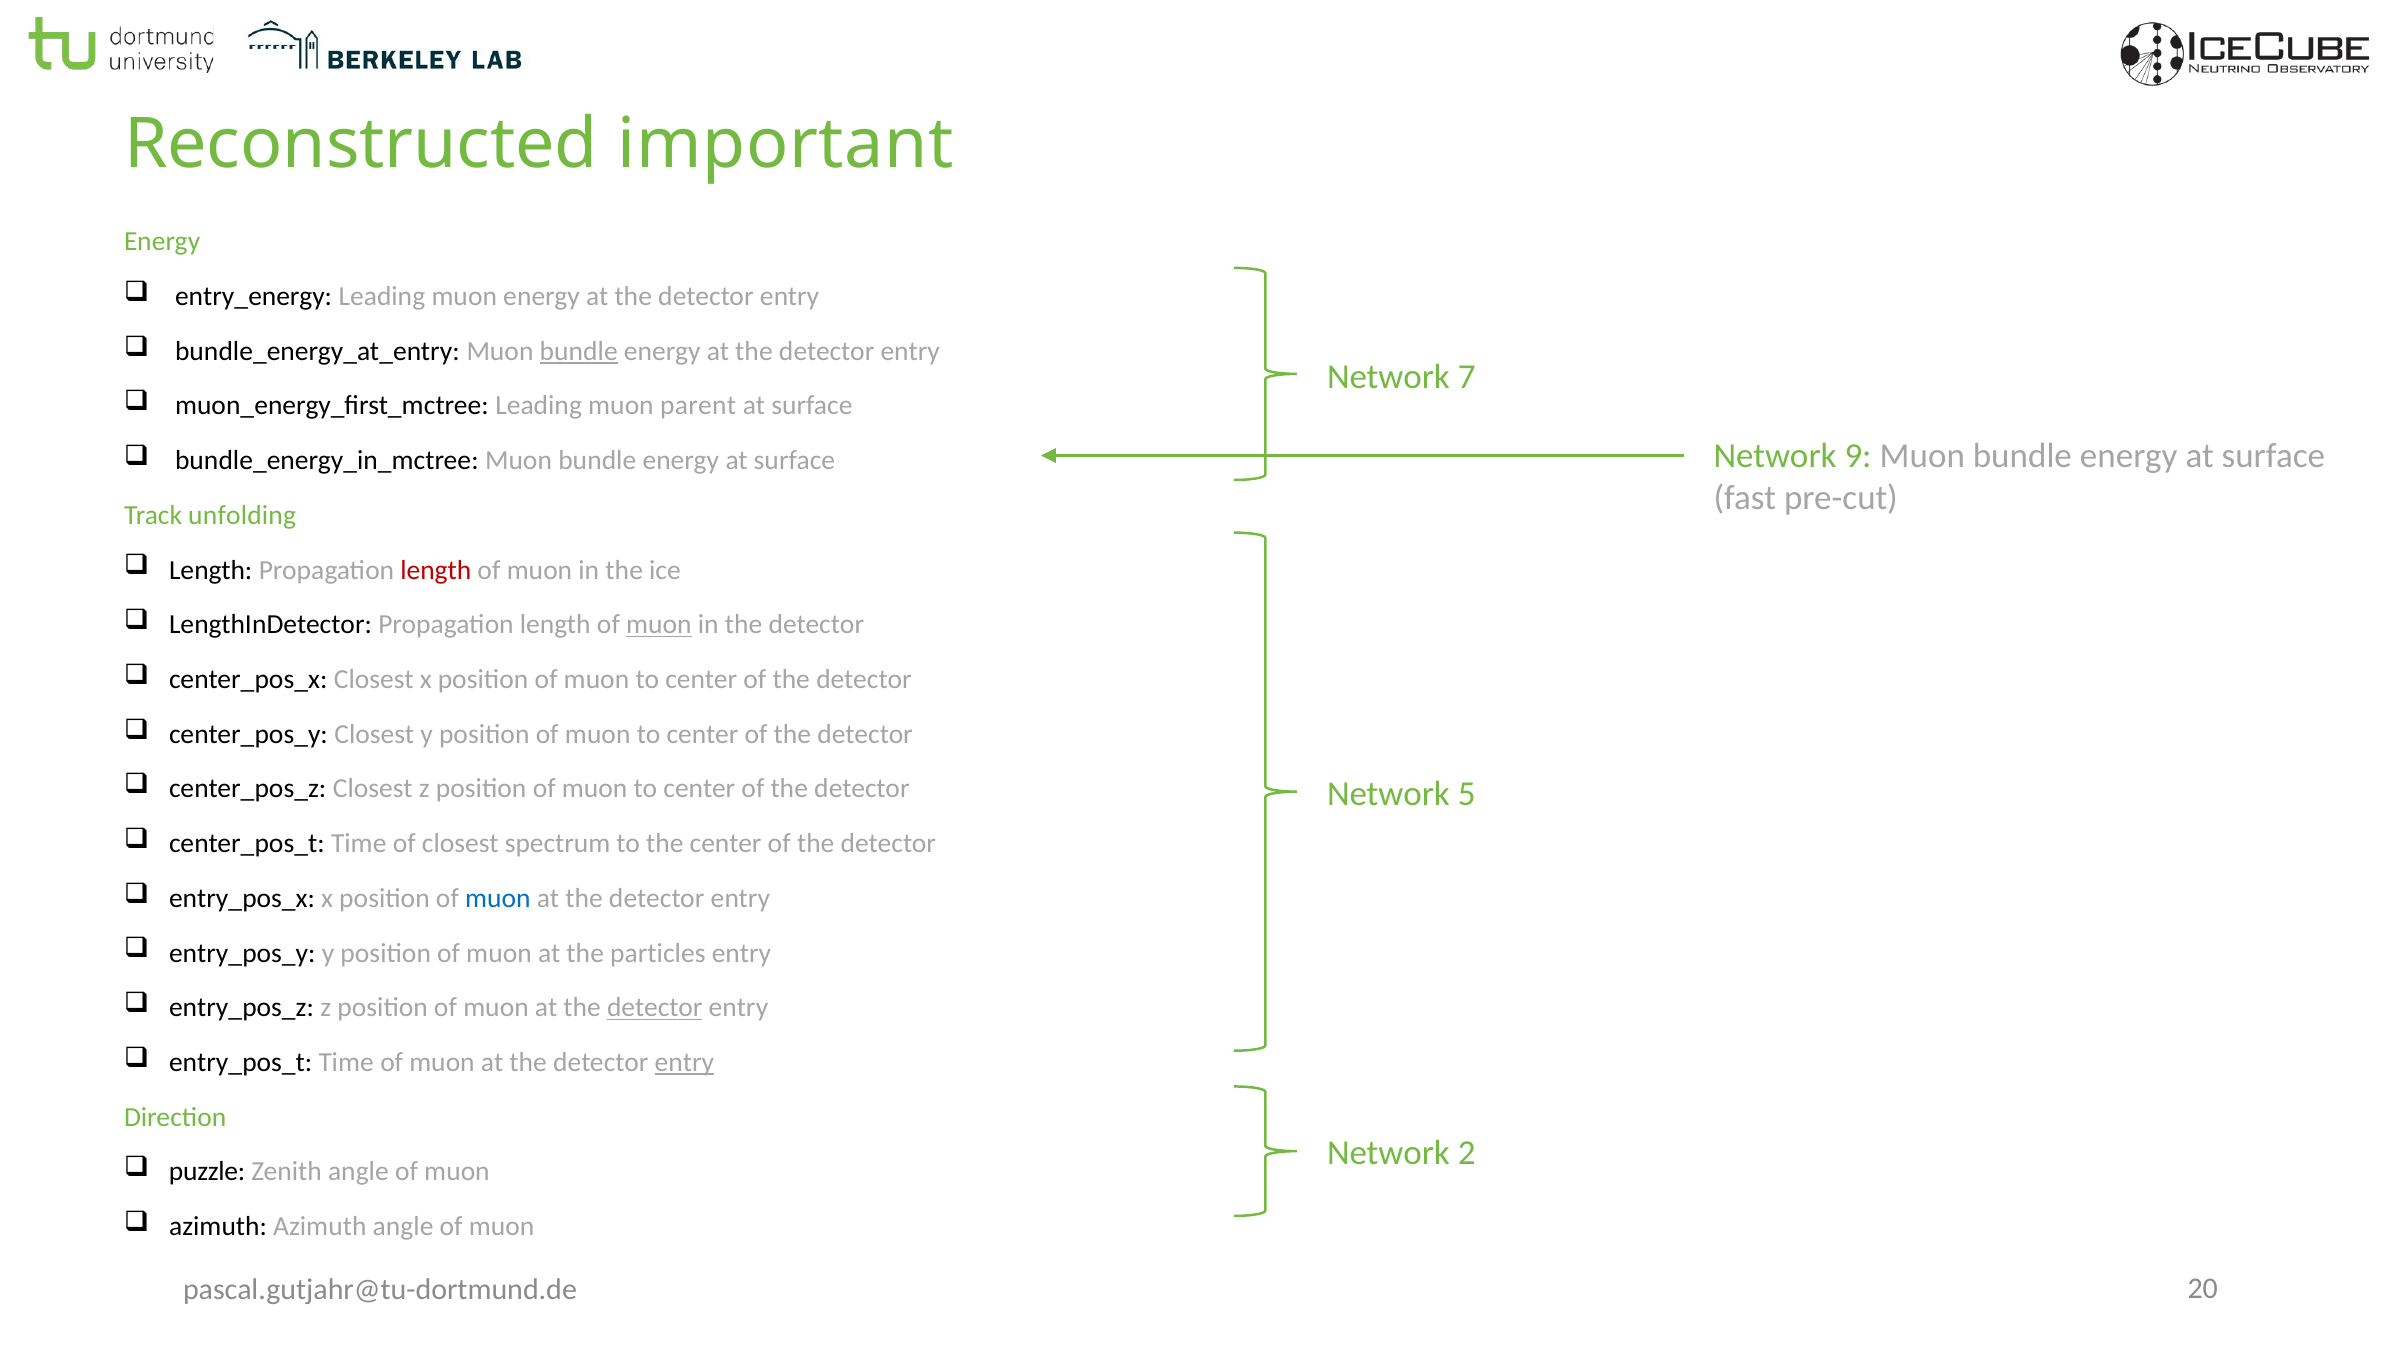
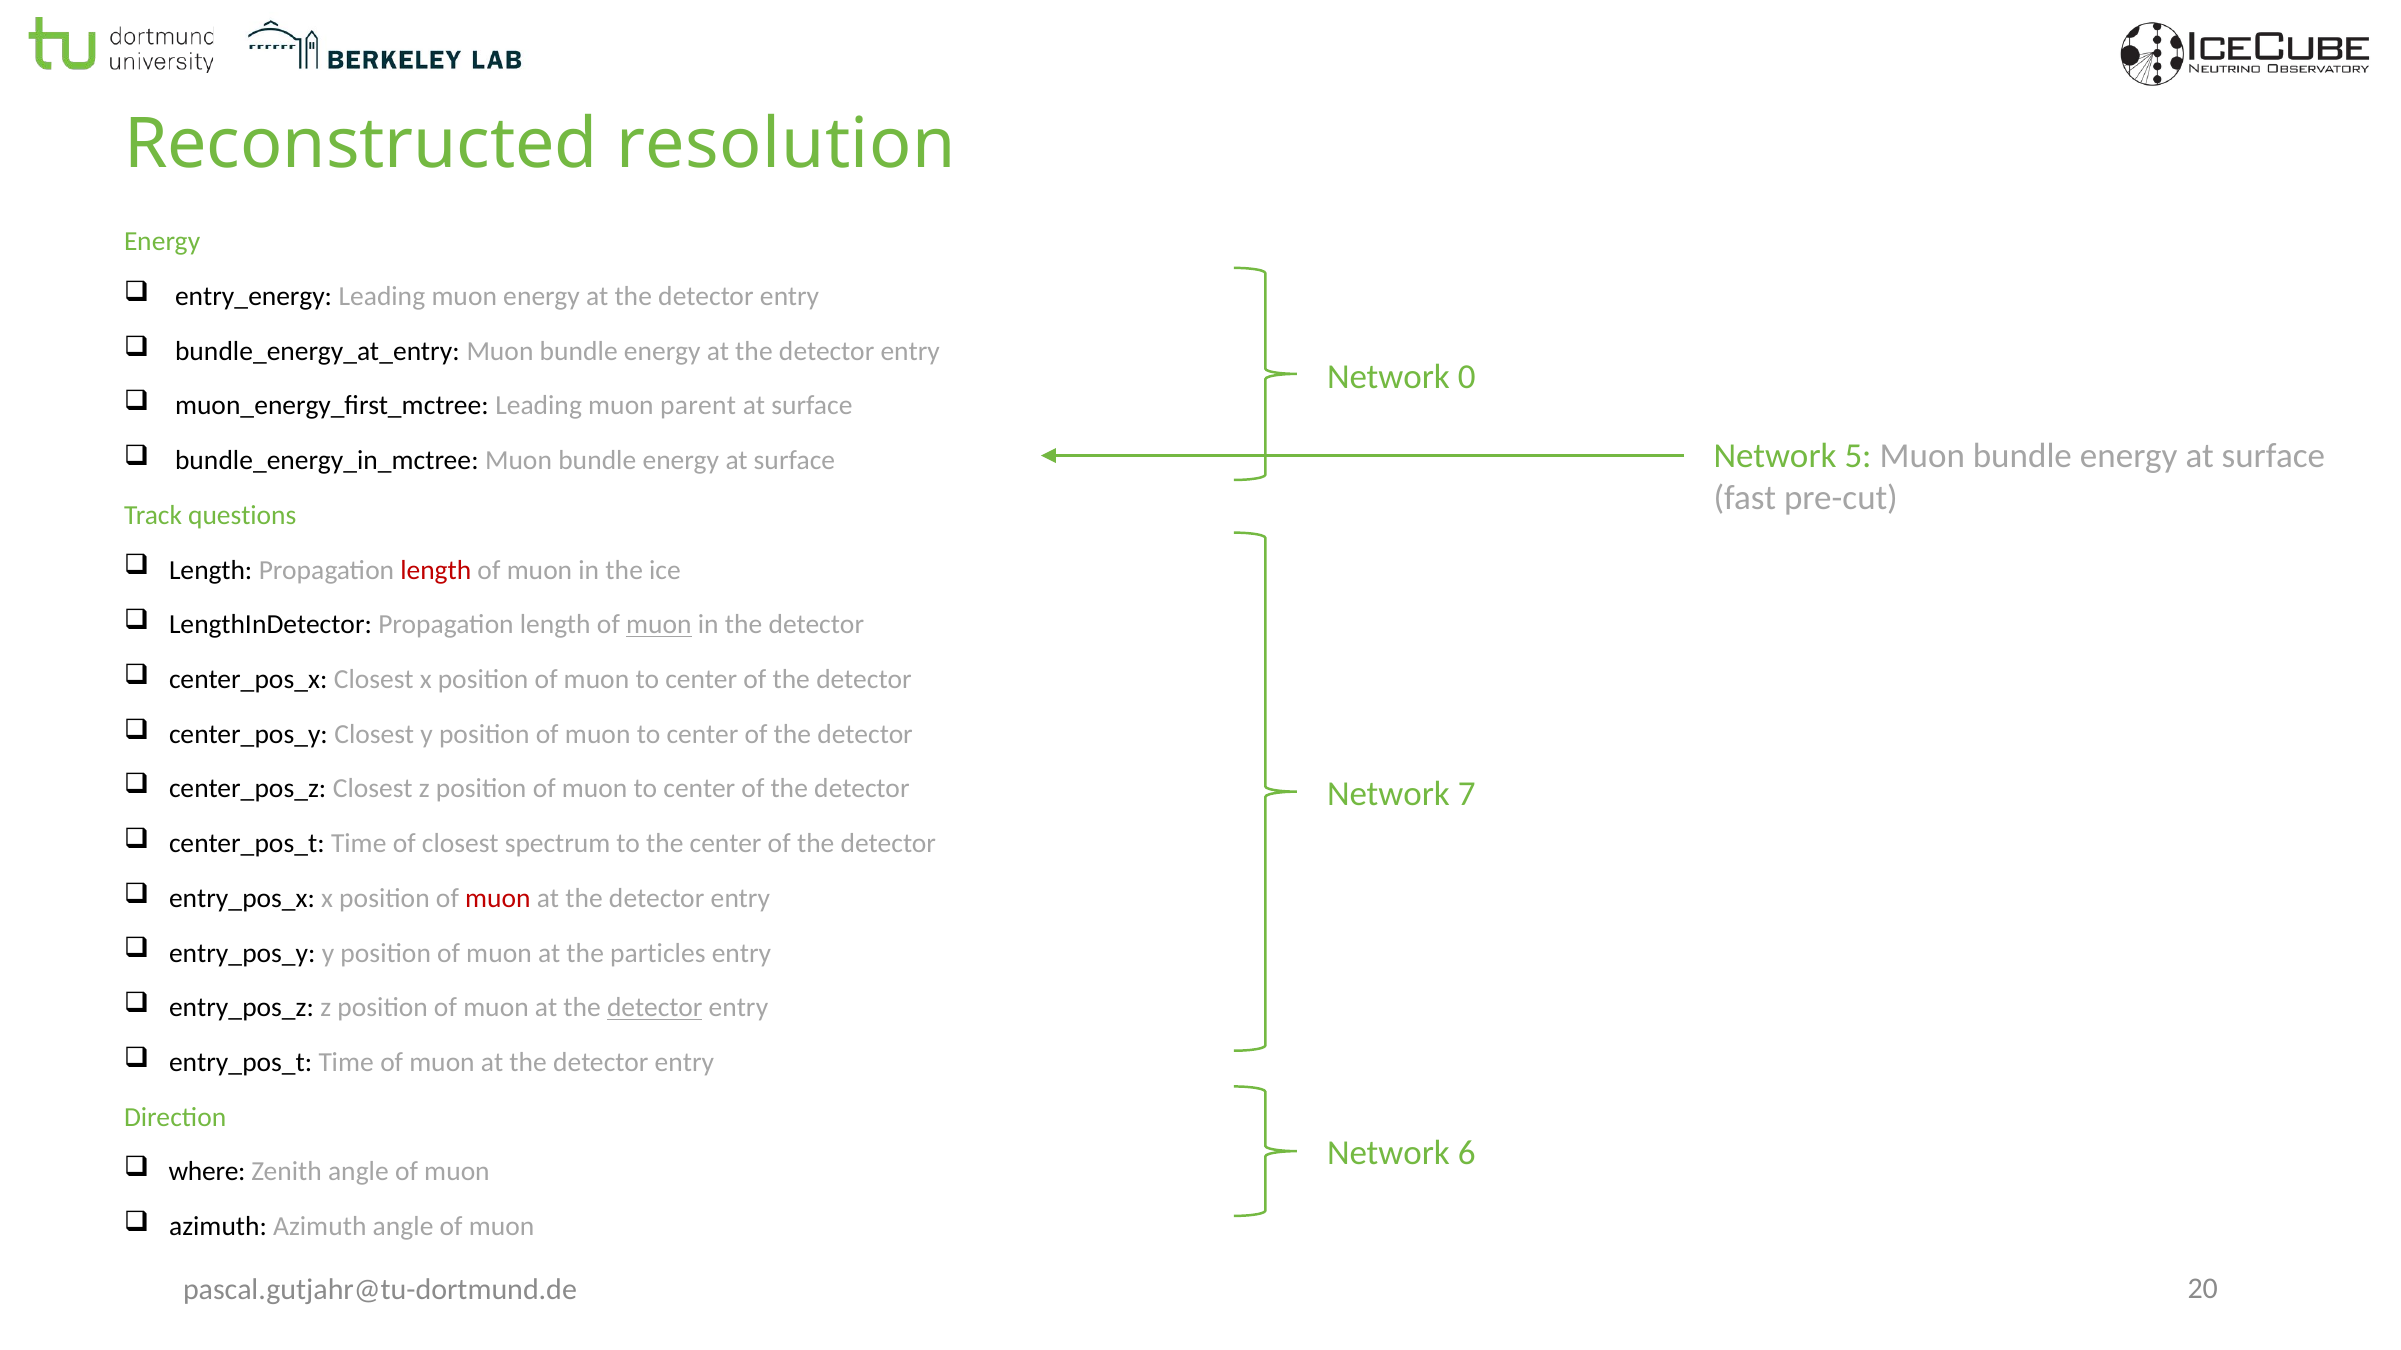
important: important -> resolution (786, 145)
bundle underline: present -> none (579, 351)
7: 7 -> 0 (1467, 378)
9: 9 -> 5 (1858, 456)
unfolding: unfolding -> questions (242, 515)
5: 5 -> 7 (1467, 794)
muon colour: blue -> red (498, 899)
entry underline: present -> none (684, 1063)
2: 2 -> 6 (1467, 1154)
puzzle: puzzle -> where (207, 1172)
